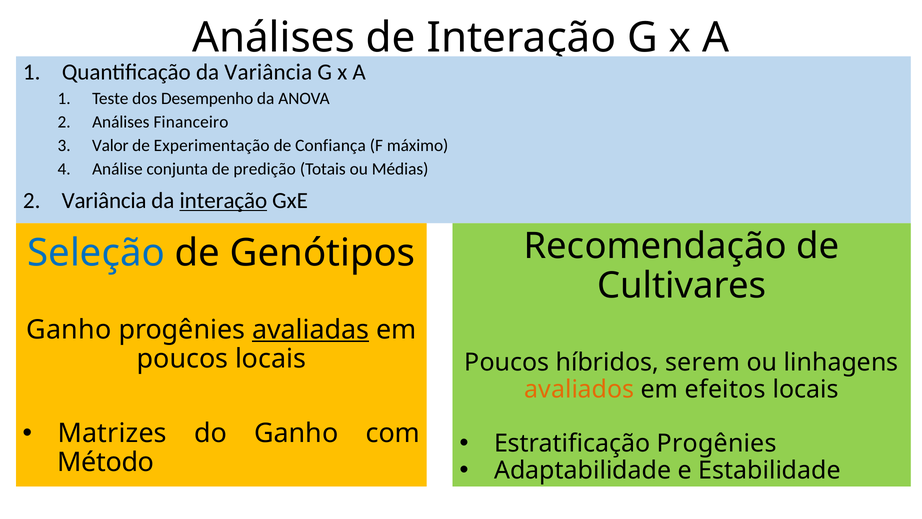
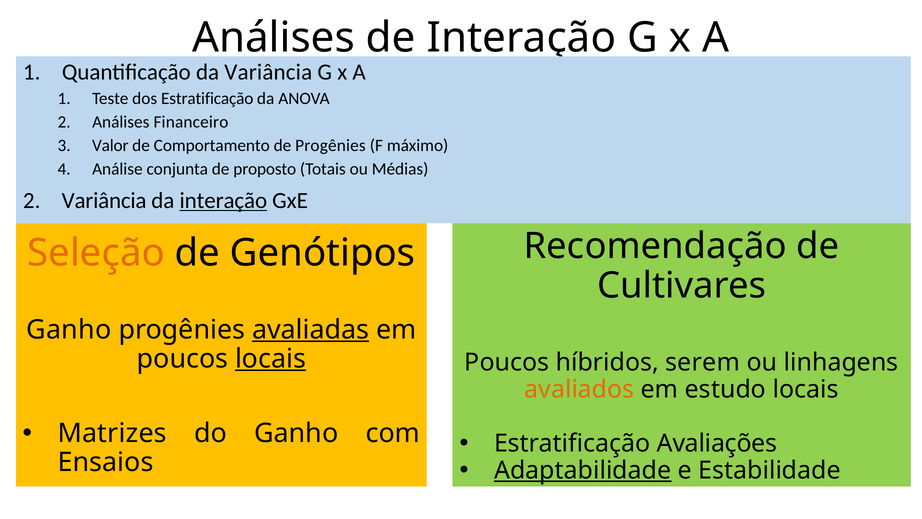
dos Desempenho: Desempenho -> Estratificação (207, 99)
Experimentação: Experimentação -> Comportamento (212, 146)
de Confiança: Confiança -> Progênies (330, 146)
predição: predição -> proposto (265, 169)
Seleção colour: blue -> orange (96, 253)
locais underline: none -> present (271, 358)
efeitos: efeitos -> estudo (725, 389)
Estratificação Progênies: Progênies -> Avaliações (717, 443)
Método: Método -> Ensaios (106, 462)
Adaptabilidade underline: none -> present (583, 470)
